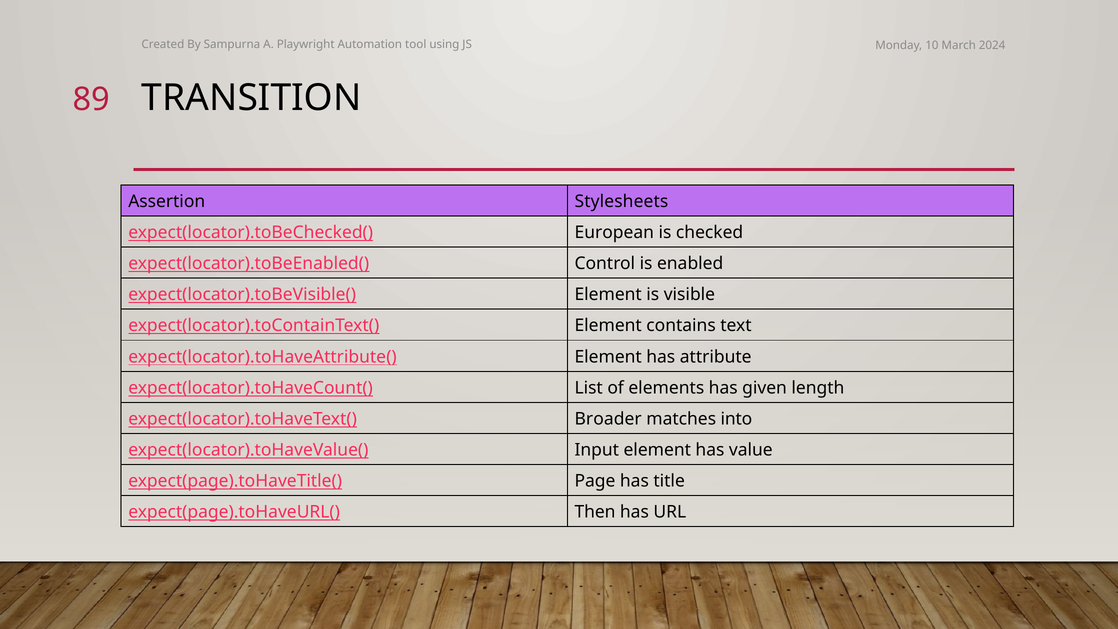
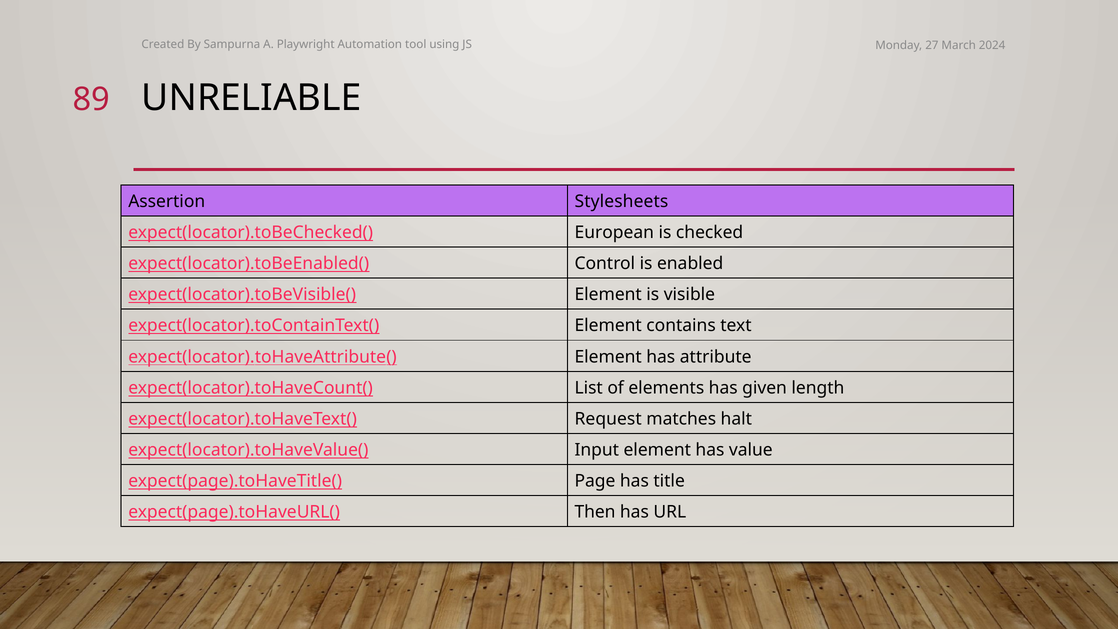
10: 10 -> 27 (932, 45)
TRANSITION: TRANSITION -> UNRELIABLE (251, 98)
Broader: Broader -> Request (608, 419)
into: into -> halt (736, 419)
